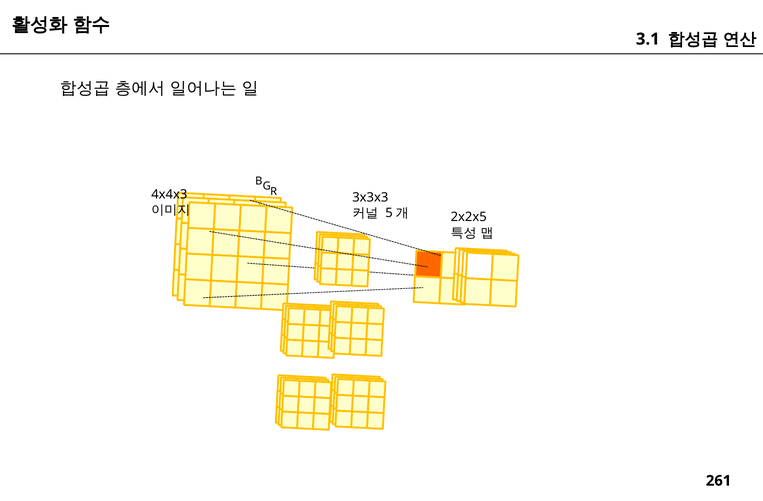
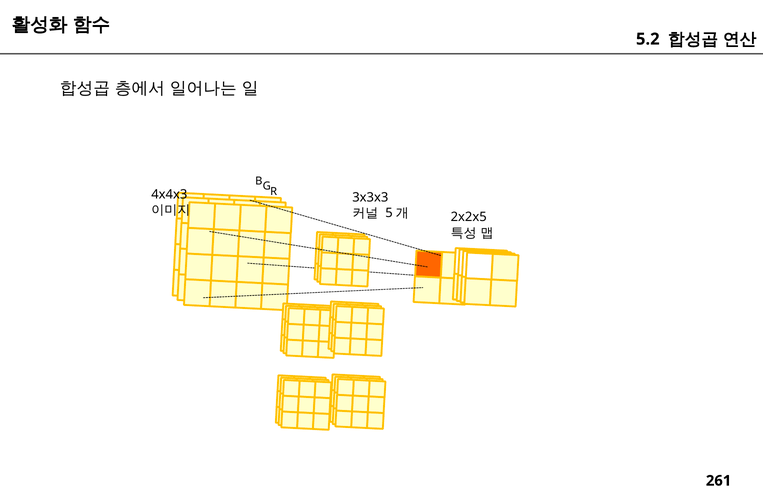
3.1: 3.1 -> 5.2 (648, 39)
